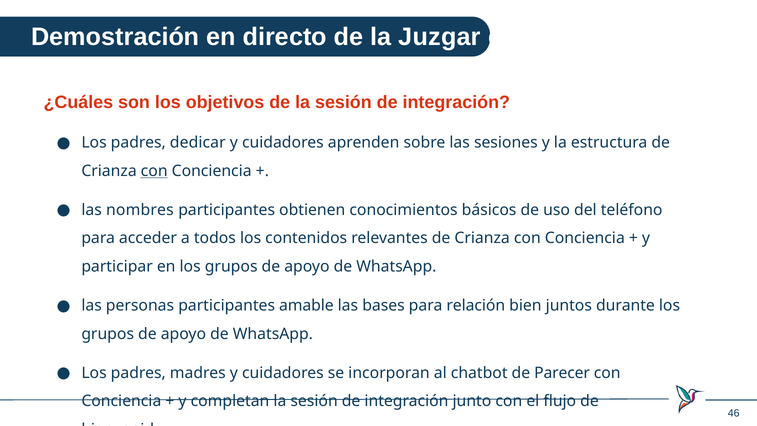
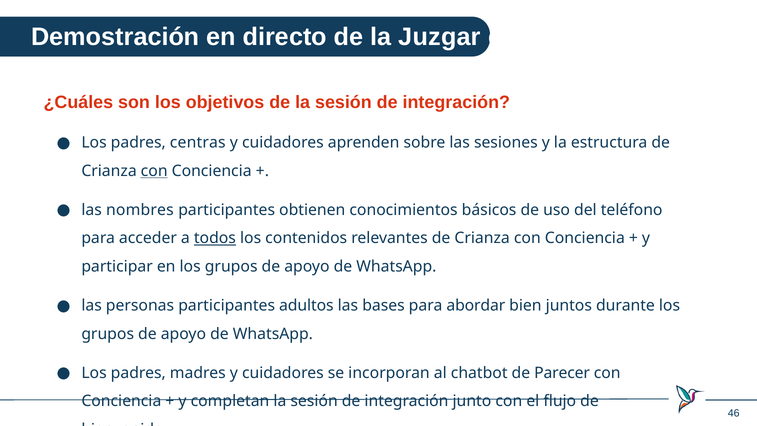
dedicar: dedicar -> centras (198, 143)
todos underline: none -> present (215, 238)
amable: amable -> adultos (306, 305)
relación: relación -> abordar (476, 305)
